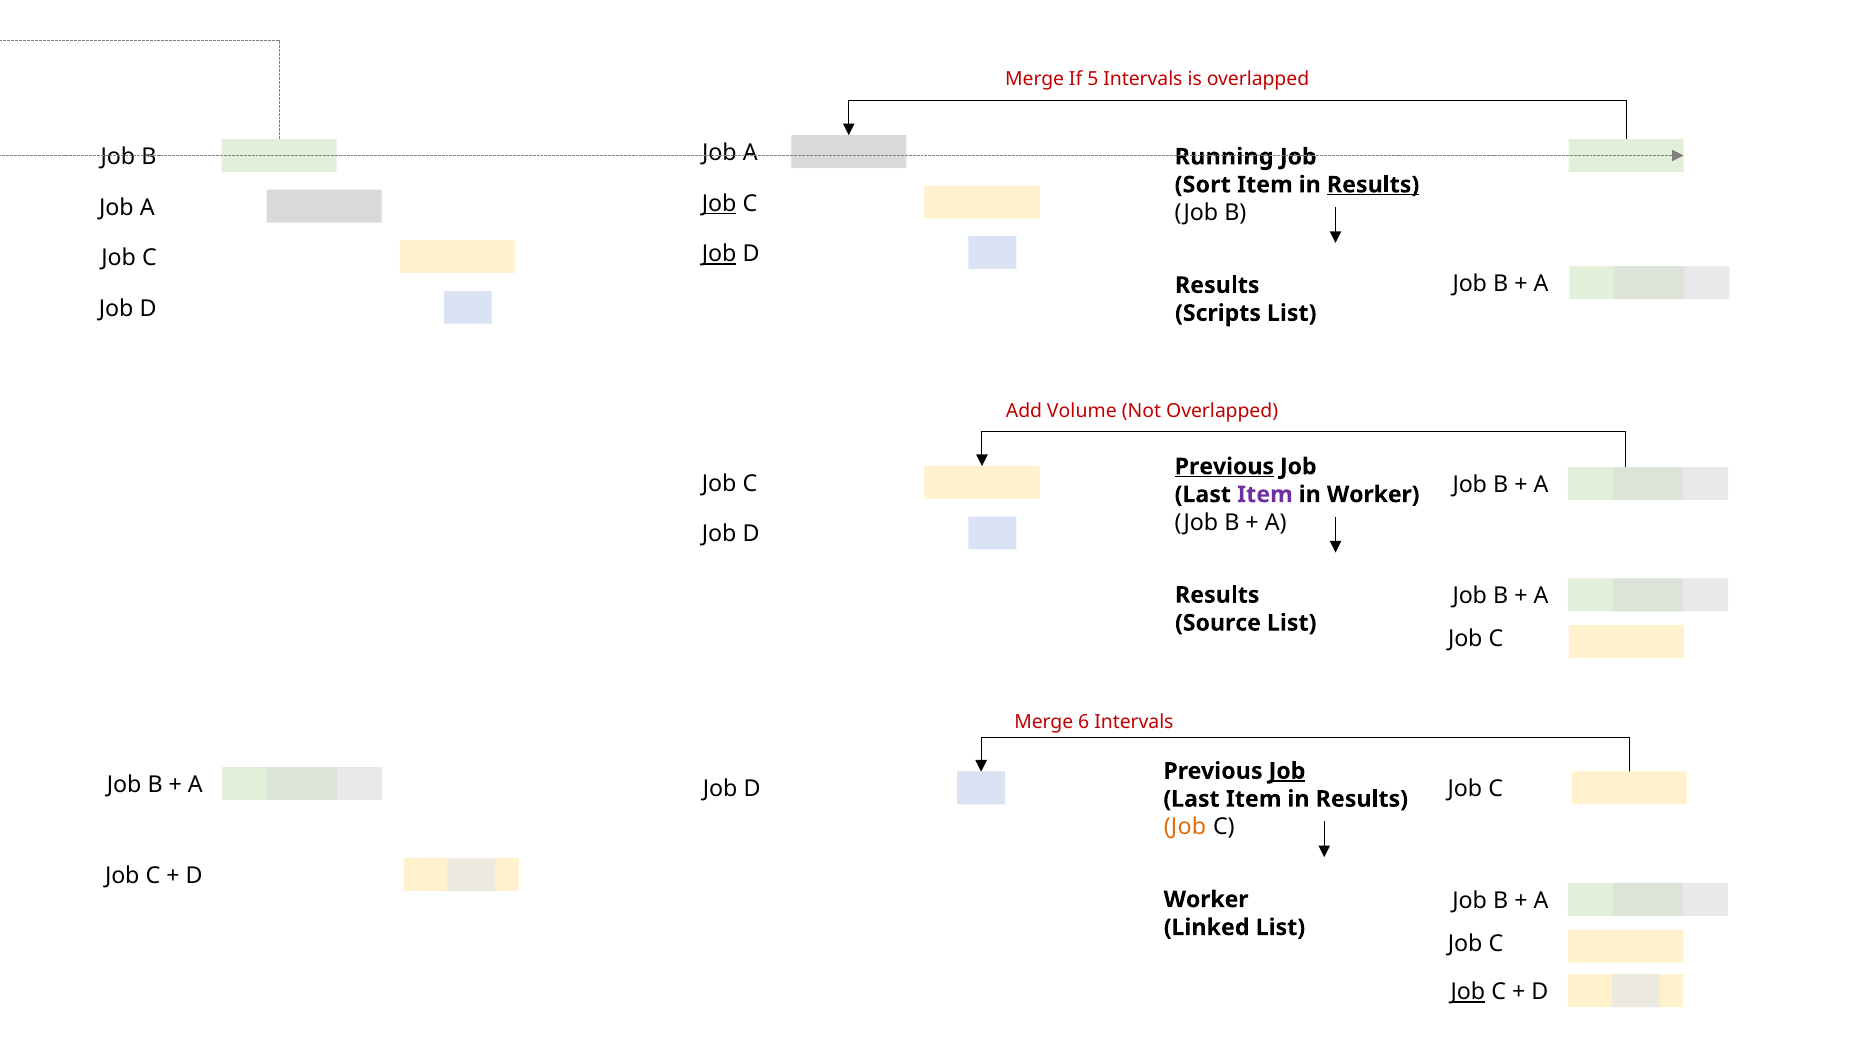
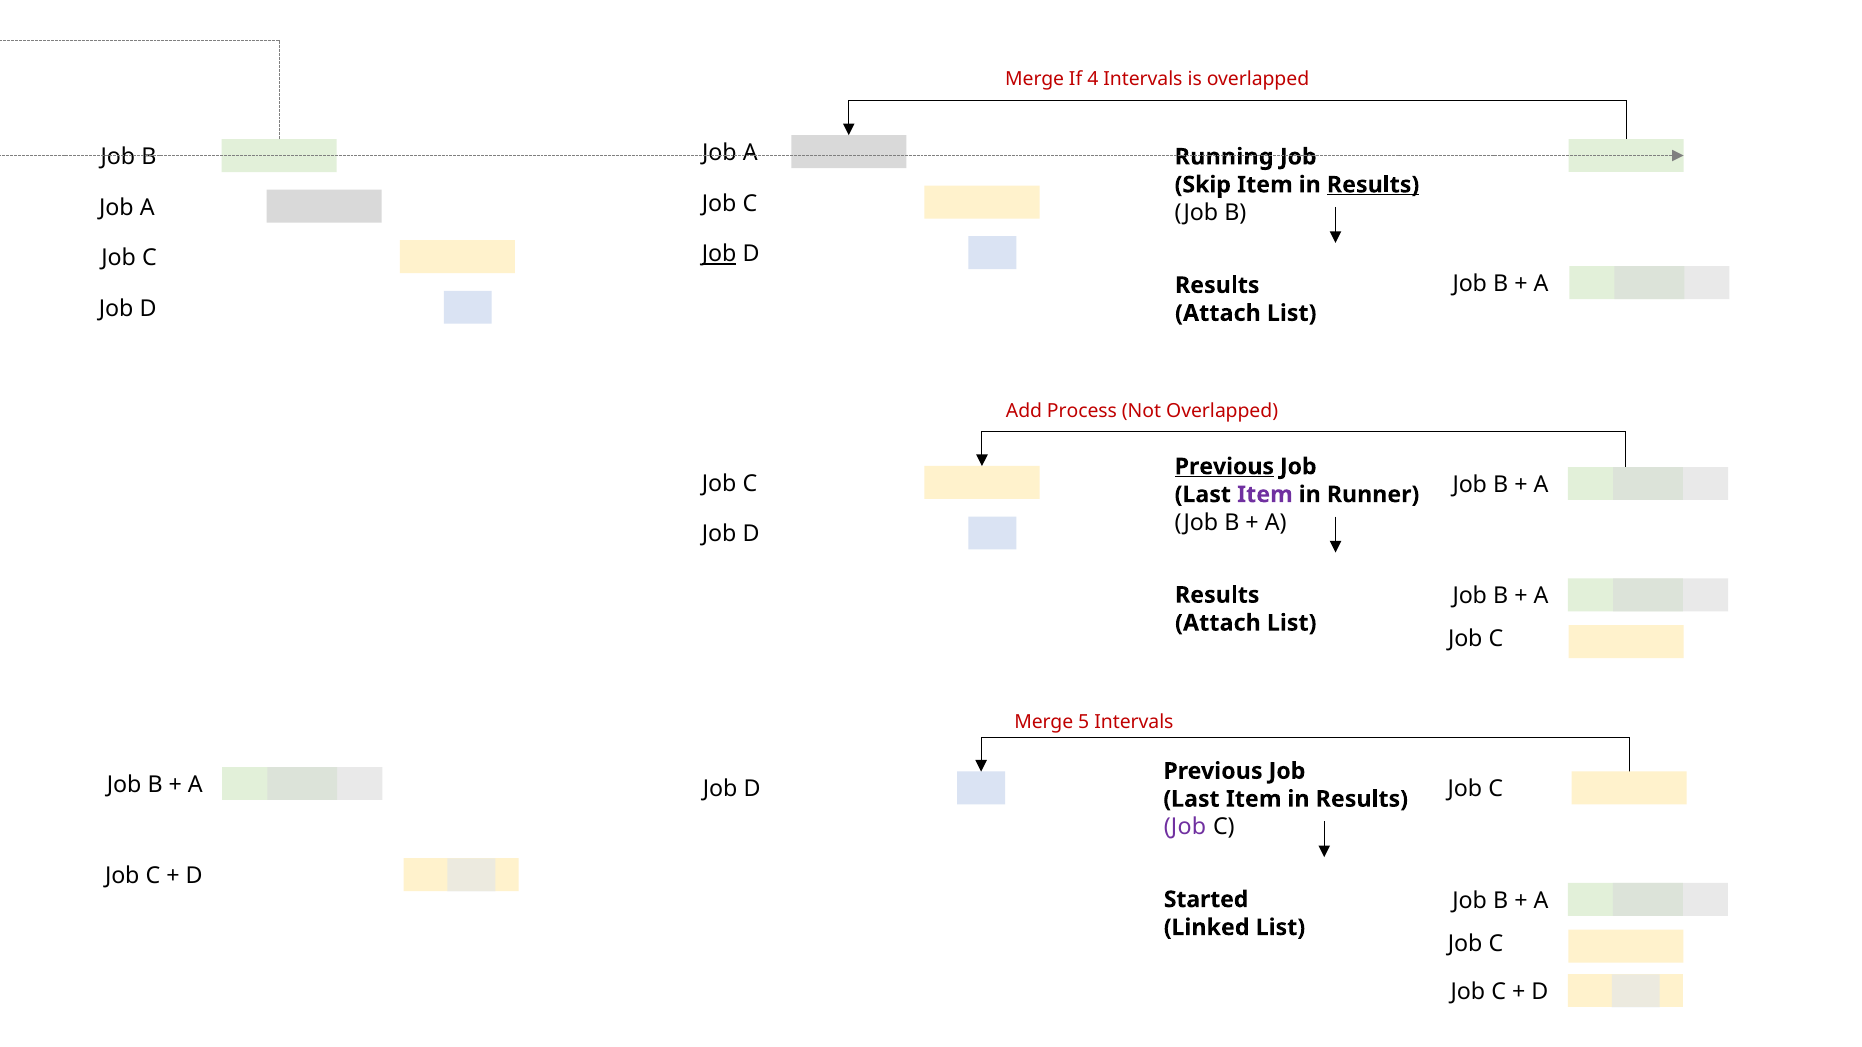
5: 5 -> 4 (1093, 79)
Sort: Sort -> Skip (1203, 185)
Job underline: present -> none (719, 203)
Scripts: Scripts -> Attach (1218, 313)
Volume: Volume -> Process (1082, 411)
in Worker: Worker -> Runner (1373, 495)
Source: Source -> Attach (1218, 623)
6: 6 -> 5 (1084, 723)
Job underline: present -> none (1287, 771)
Job colour: orange -> purple (1185, 827)
Worker: Worker -> Started (1206, 900)
Job underline: present -> none (1468, 992)
